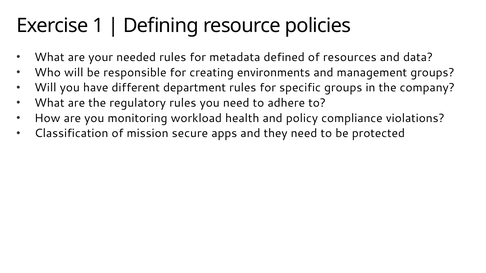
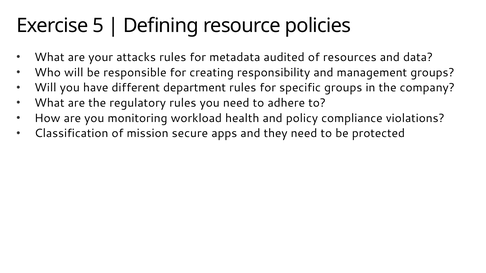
1: 1 -> 5 (98, 26)
needed: needed -> attacks (136, 57)
defined: defined -> audited (284, 57)
environments: environments -> responsibility (274, 73)
